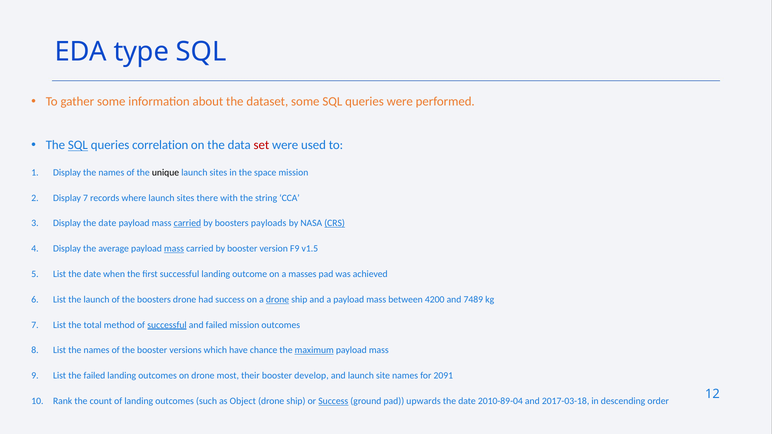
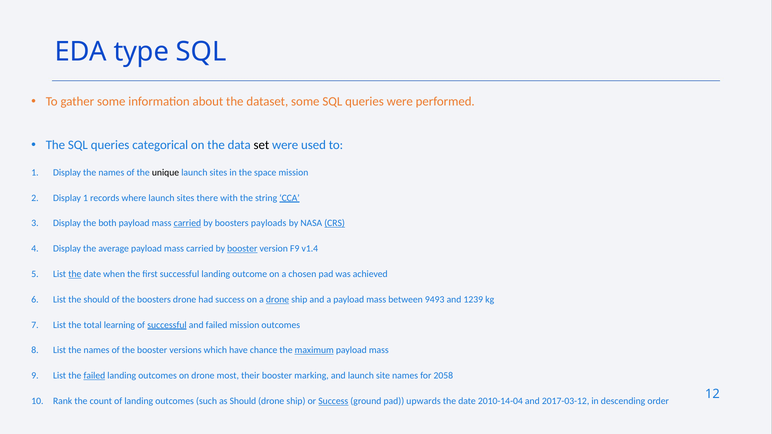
SQL underline: present -> none (78, 145)
correlation: correlation -> categorical (160, 145)
set colour: red -> black (261, 145)
Display 7: 7 -> 1 (86, 198)
CCA underline: none -> present (290, 198)
Display the date: date -> both (107, 223)
mass underline: present -> none (174, 249)
booster underline: none -> present (242, 249)
v1.5: v1.5 -> v1.4 (310, 249)
the underline: none -> present (75, 274)
masses: masses -> chosen (302, 274)
the launch: launch -> should (97, 300)
4200: 4200 -> 9493 (435, 300)
7489: 7489 -> 1239 (473, 300)
method: method -> learning (119, 325)
failed underline: none -> present (94, 376)
develop: develop -> marking (311, 376)
2091: 2091 -> 2058 (443, 376)
as Object: Object -> Should (243, 401)
2010-89-04: 2010-89-04 -> 2010-14-04 (500, 401)
2017-03-18: 2017-03-18 -> 2017-03-12 (566, 401)
